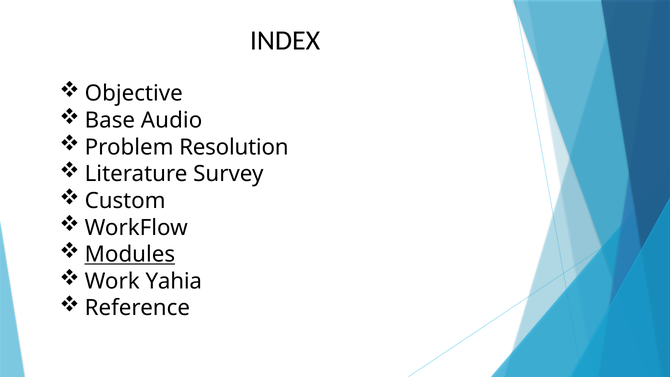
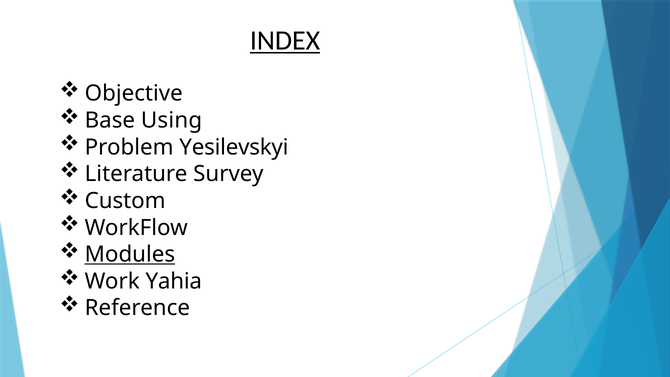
INDEX underline: none -> present (285, 41)
Audio: Audio -> Using (172, 120)
Resolution: Resolution -> Yesilevskyi (234, 147)
